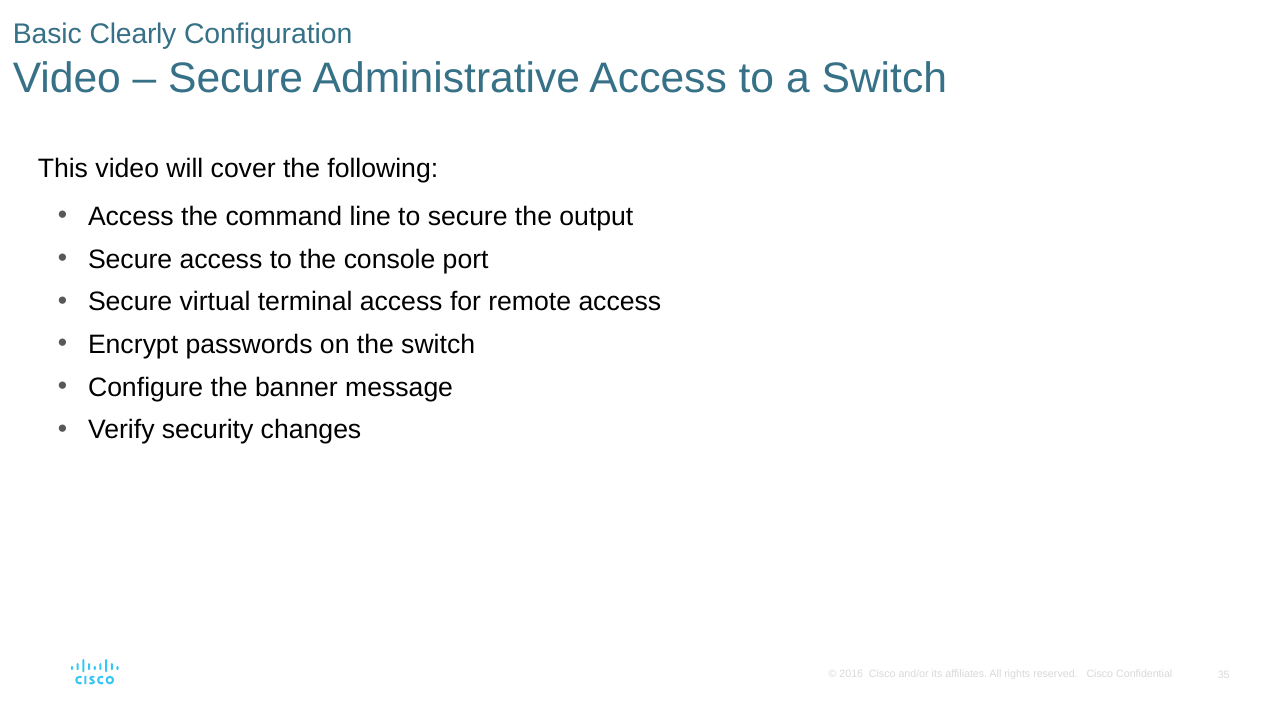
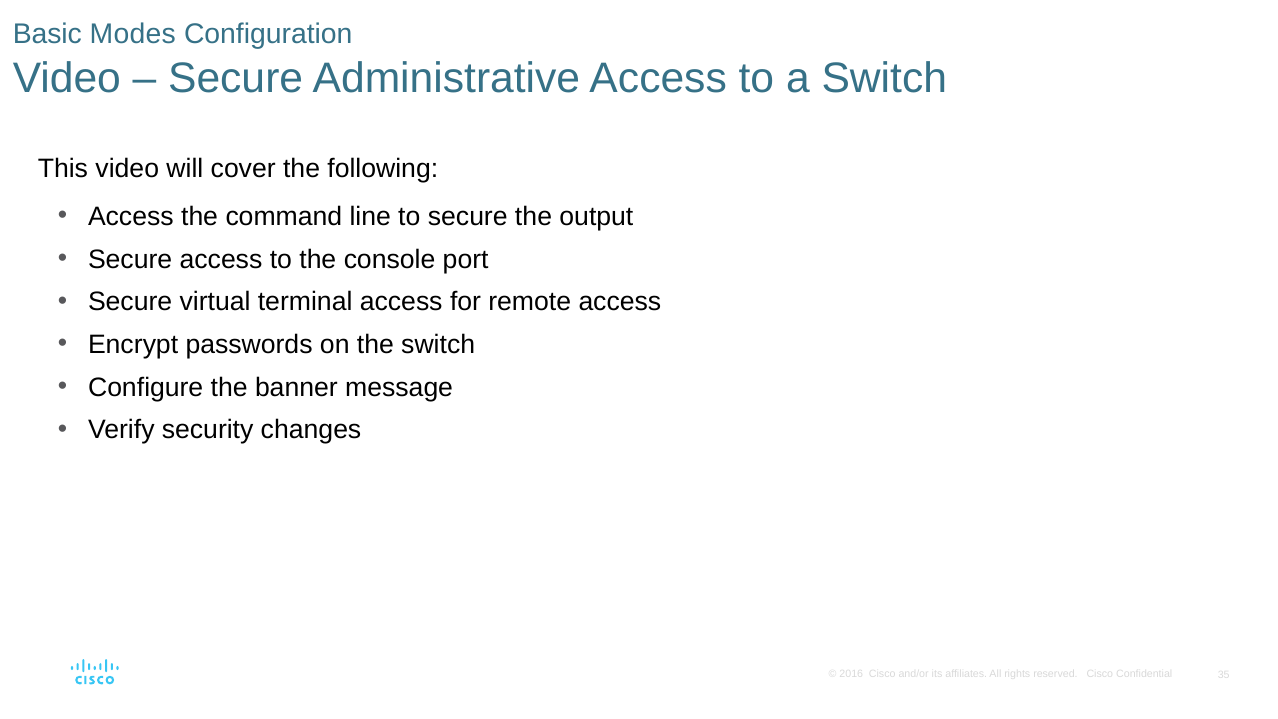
Clearly: Clearly -> Modes (133, 34)
